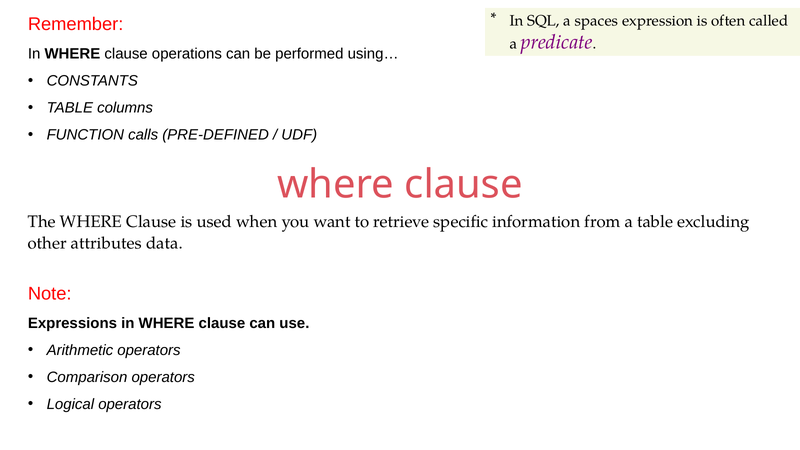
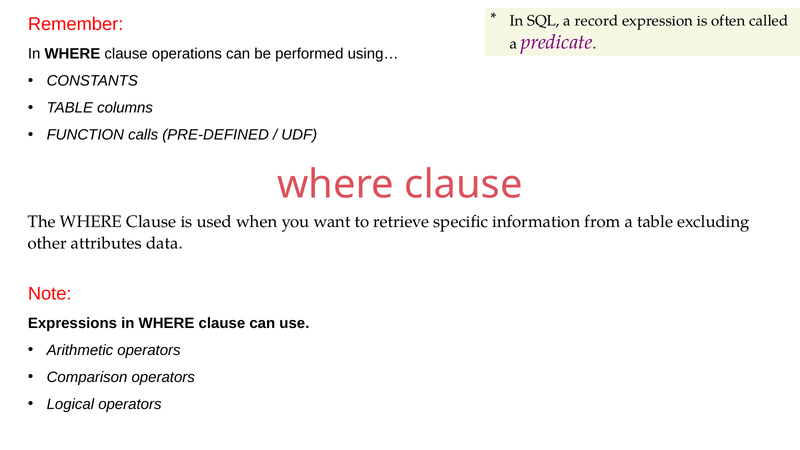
spaces: spaces -> record (597, 21)
